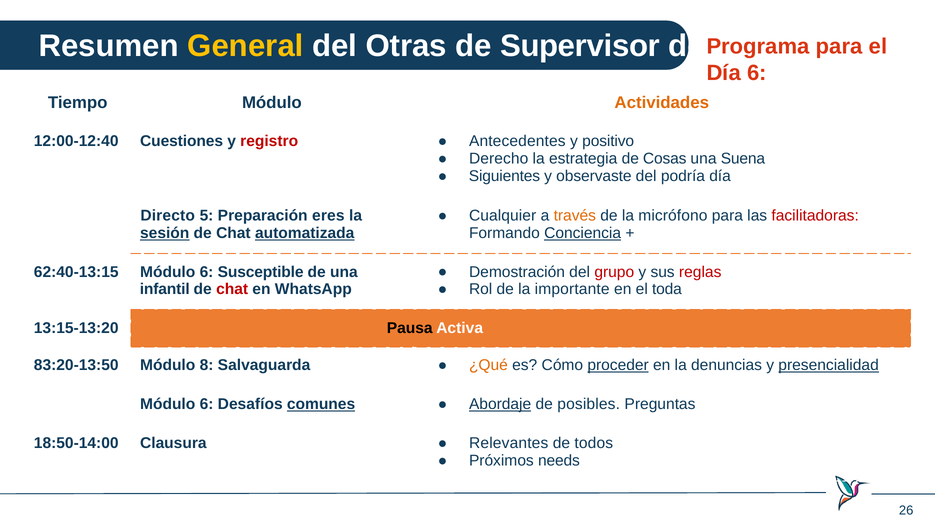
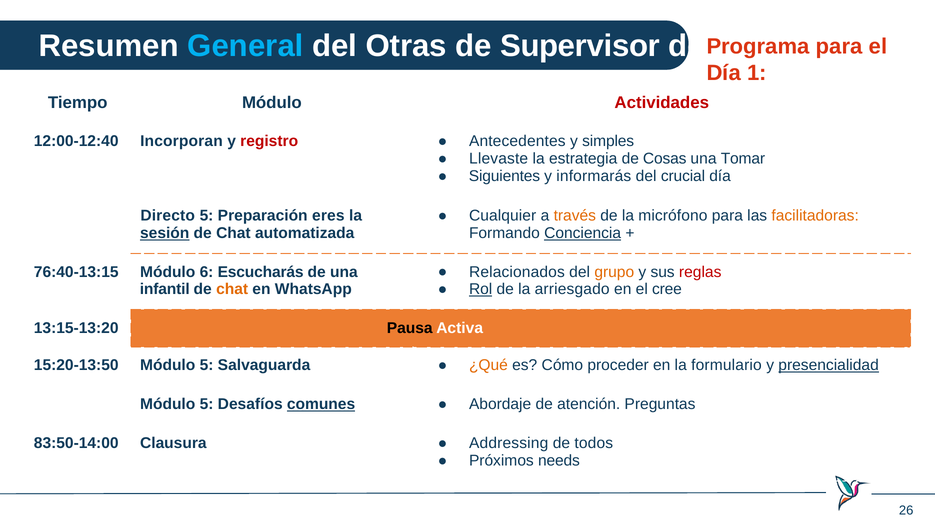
General colour: yellow -> light blue (245, 46)
Día 6: 6 -> 1 (757, 73)
Actividades colour: orange -> red (662, 103)
Cuestiones: Cuestiones -> Incorporan (181, 141)
positivo: positivo -> simples (608, 141)
Derecho: Derecho -> Llevaste (499, 158)
Suena: Suena -> Tomar (743, 158)
observaste: observaste -> informarás (594, 176)
podría: podría -> crucial (683, 176)
facilitadoras colour: red -> orange (815, 216)
automatizada underline: present -> none (305, 233)
62:40-13:15: 62:40-13:15 -> 76:40-13:15 (76, 272)
Susceptible: Susceptible -> Escucharás (261, 272)
Demostración: Demostración -> Relacionados (517, 272)
grupo colour: red -> orange (614, 272)
Rol underline: none -> present (481, 289)
importante: importante -> arriesgado (572, 289)
toda: toda -> cree (667, 289)
chat colour: red -> orange (232, 289)
83:20-13:50: 83:20-13:50 -> 15:20-13:50 (76, 365)
8: 8 -> 5 (207, 365)
proceder underline: present -> none (618, 365)
denuncias: denuncias -> formulario (726, 365)
6: 6 -> 5 (207, 404)
Abordaje underline: present -> none (500, 404)
posibles: posibles -> atención (589, 404)
18:50-14:00: 18:50-14:00 -> 83:50-14:00 (76, 443)
Relevantes: Relevantes -> Addressing (509, 443)
